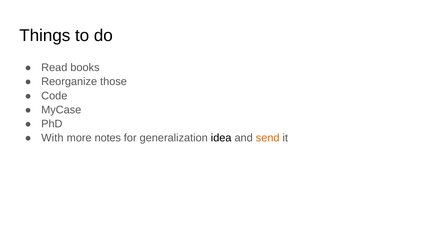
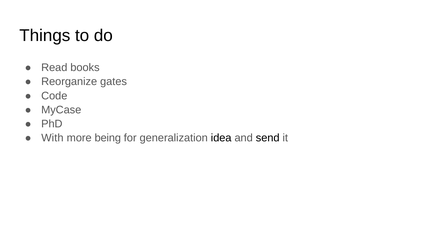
those: those -> gates (114, 82)
notes: notes -> being (108, 138)
send colour: orange -> black (268, 138)
